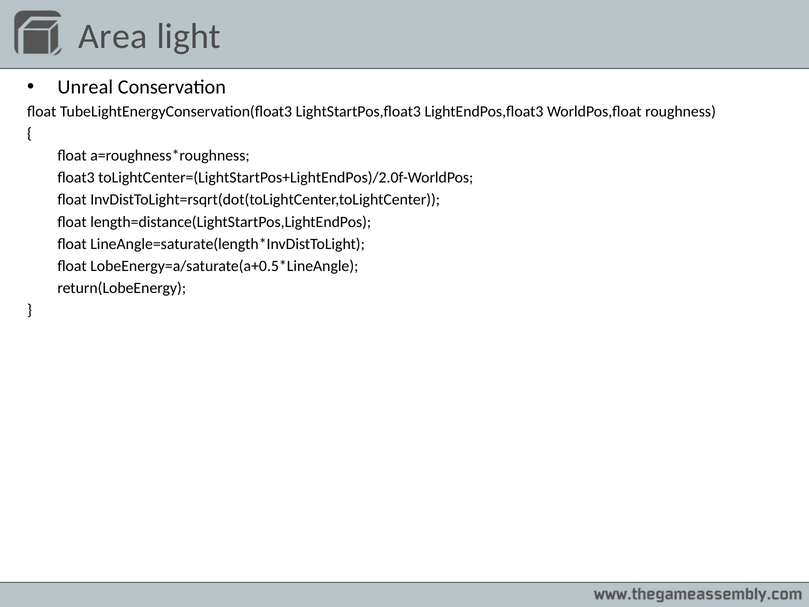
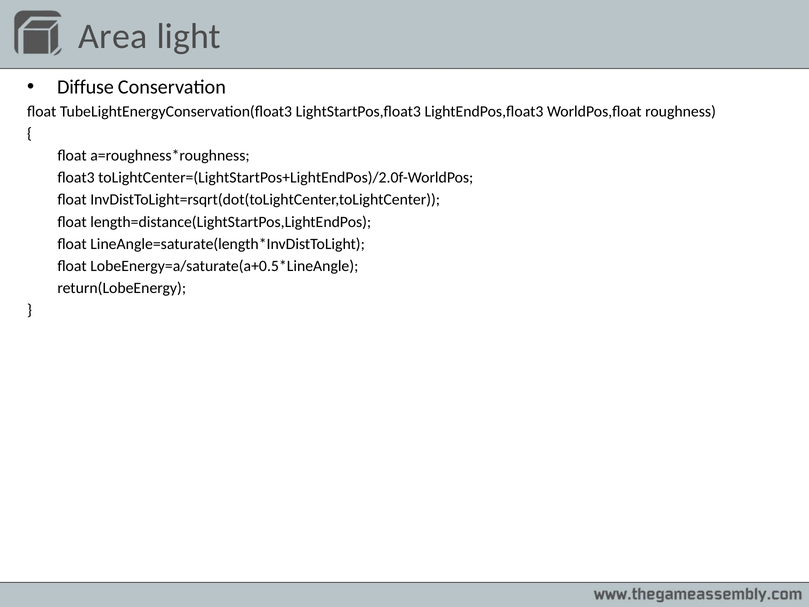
Unreal: Unreal -> Diffuse (85, 87)
